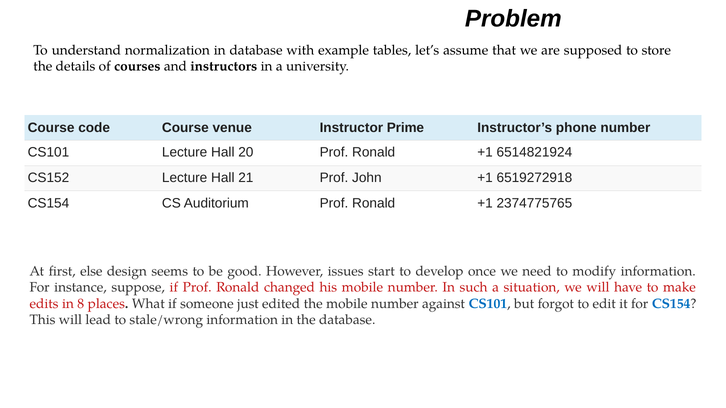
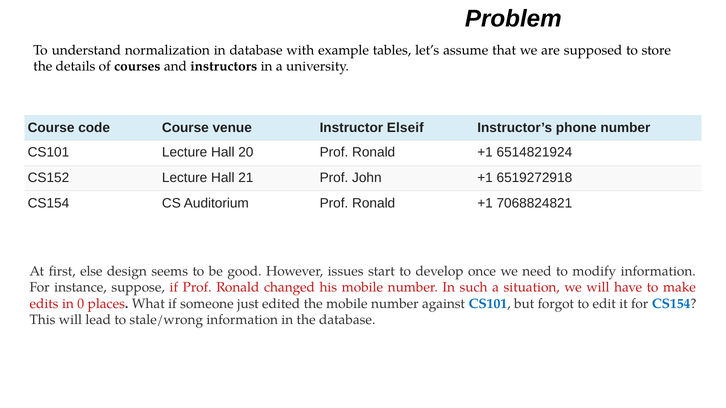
Prime: Prime -> Elseif (405, 128)
2374775765: 2374775765 -> 7068824821 (534, 203)
8: 8 -> 0 (81, 304)
